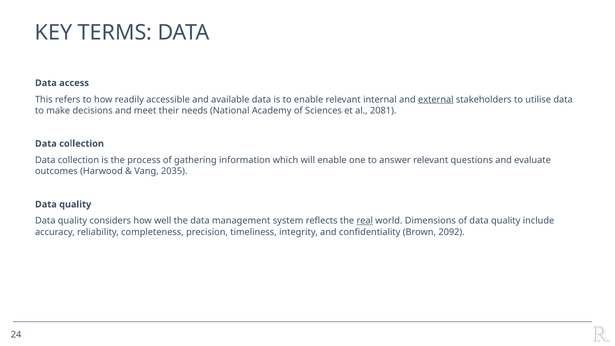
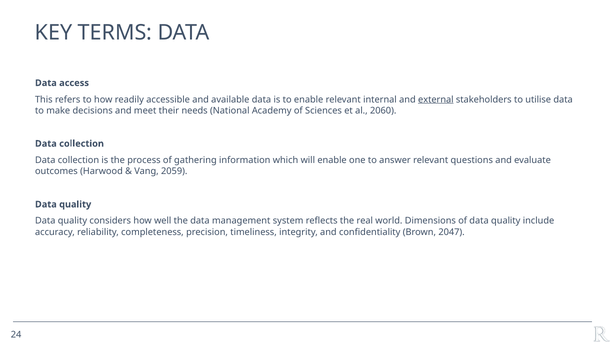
2081: 2081 -> 2060 (383, 111)
2035: 2035 -> 2059 (174, 171)
real underline: present -> none (365, 221)
2092: 2092 -> 2047 (452, 232)
